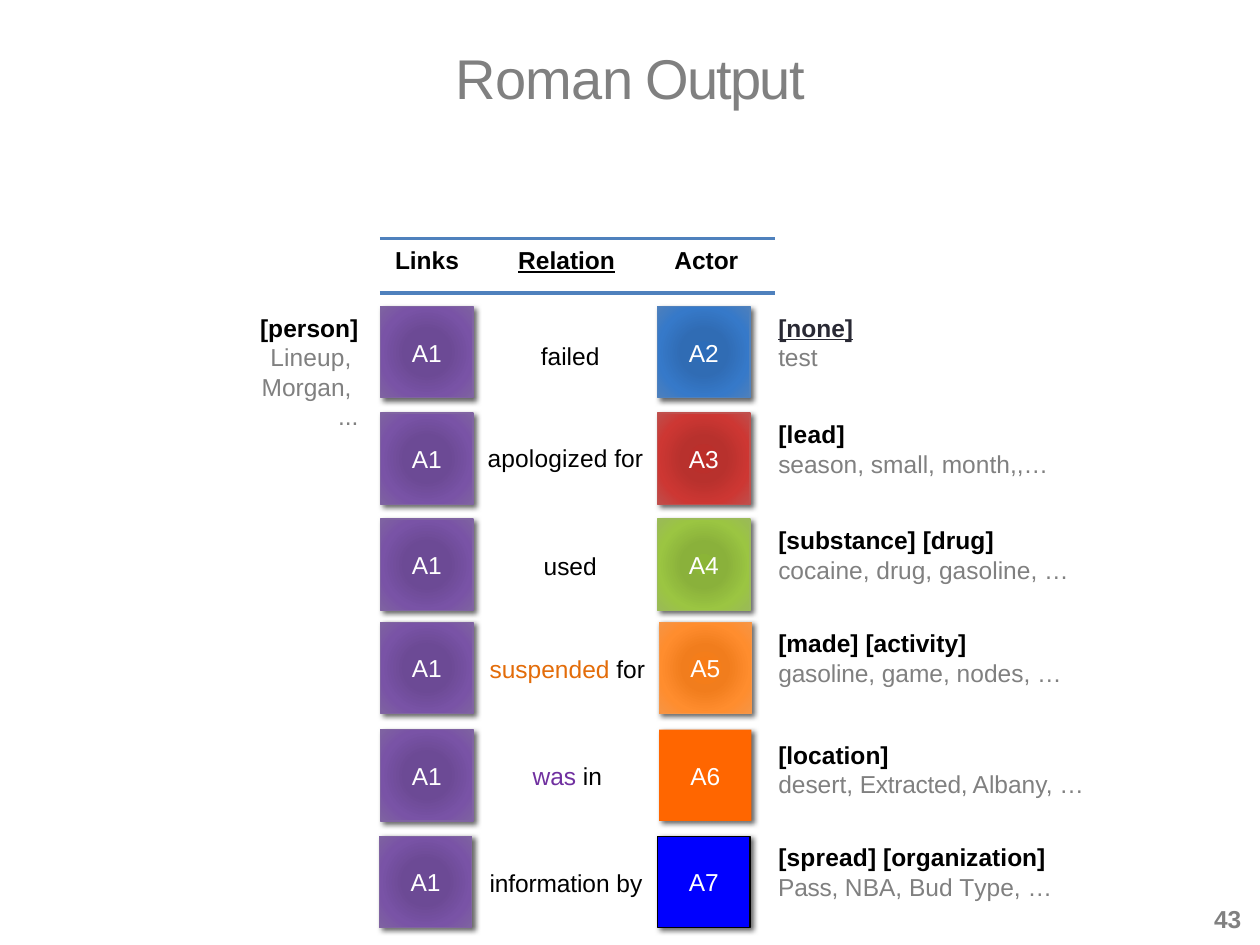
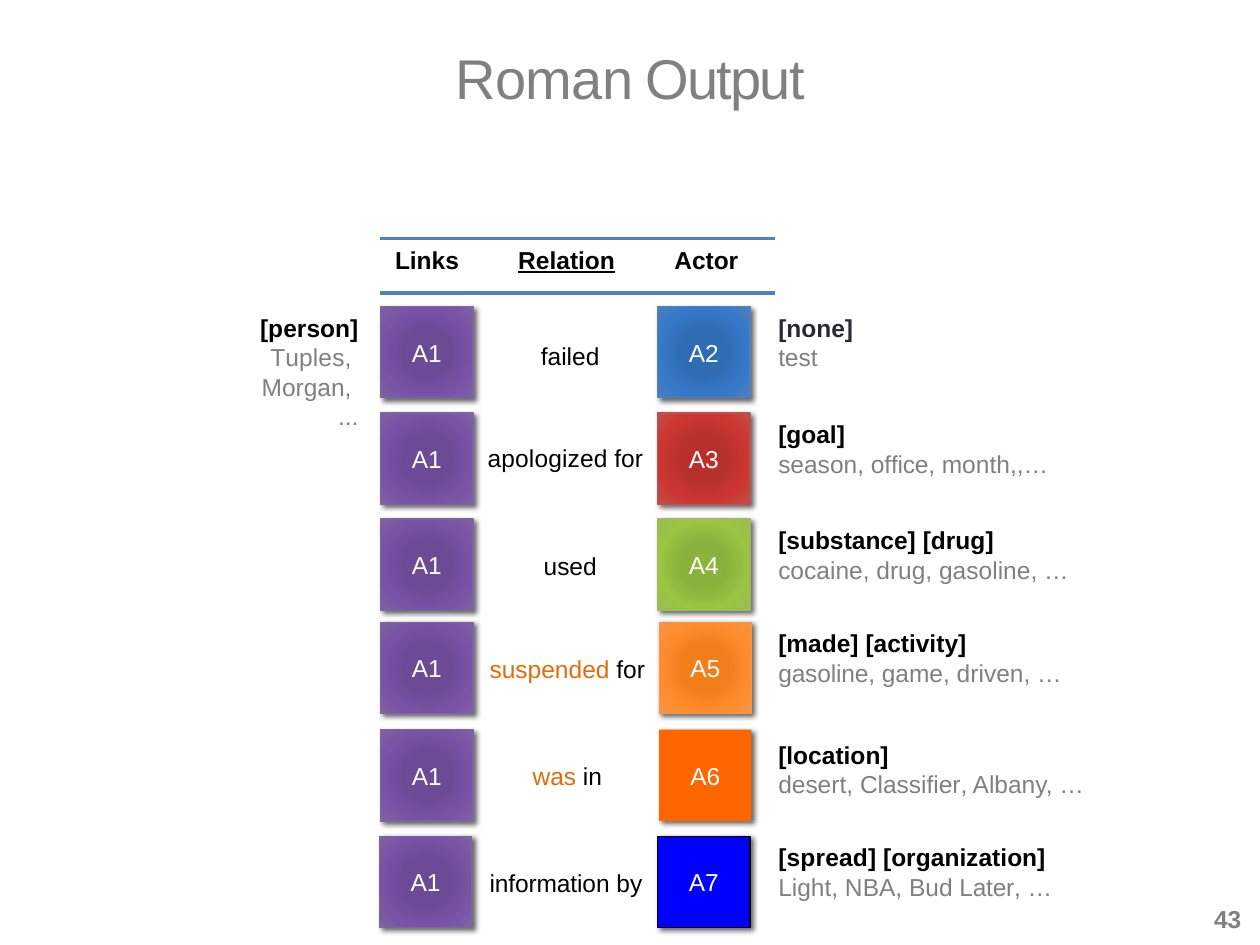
none underline: present -> none (816, 329)
Lineup: Lineup -> Tuples (311, 359)
lead: lead -> goal (812, 436)
small: small -> office (903, 465)
nodes: nodes -> driven (994, 674)
was colour: purple -> orange (554, 777)
Extracted: Extracted -> Classifier (914, 786)
Pass: Pass -> Light (808, 888)
Type: Type -> Later (990, 888)
